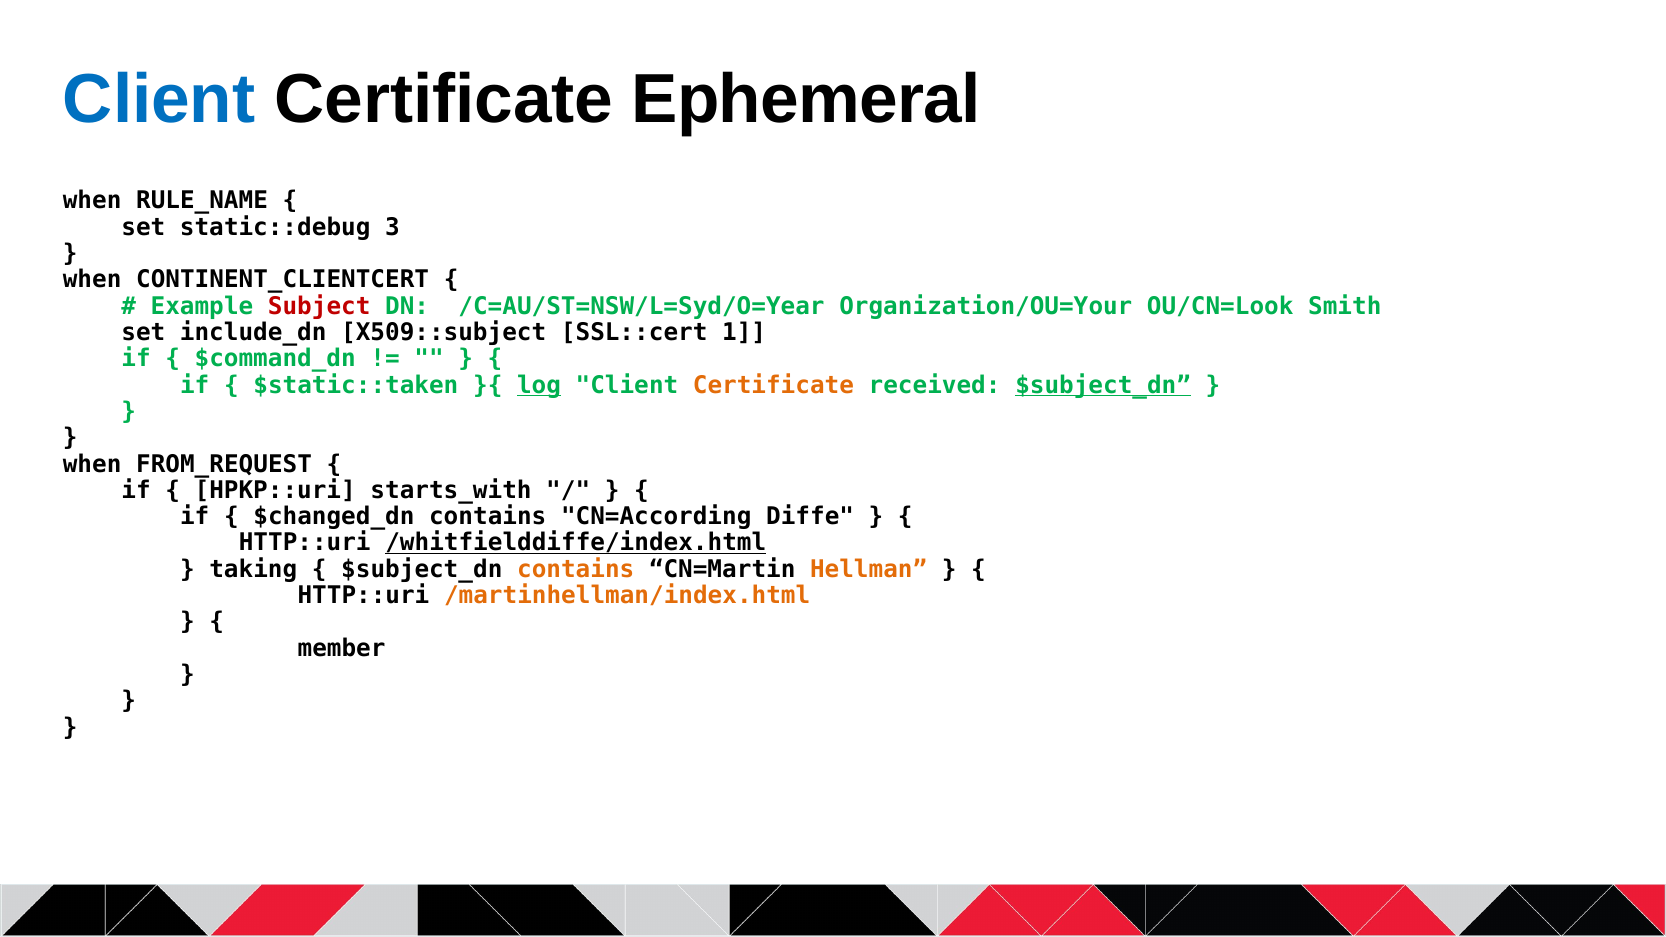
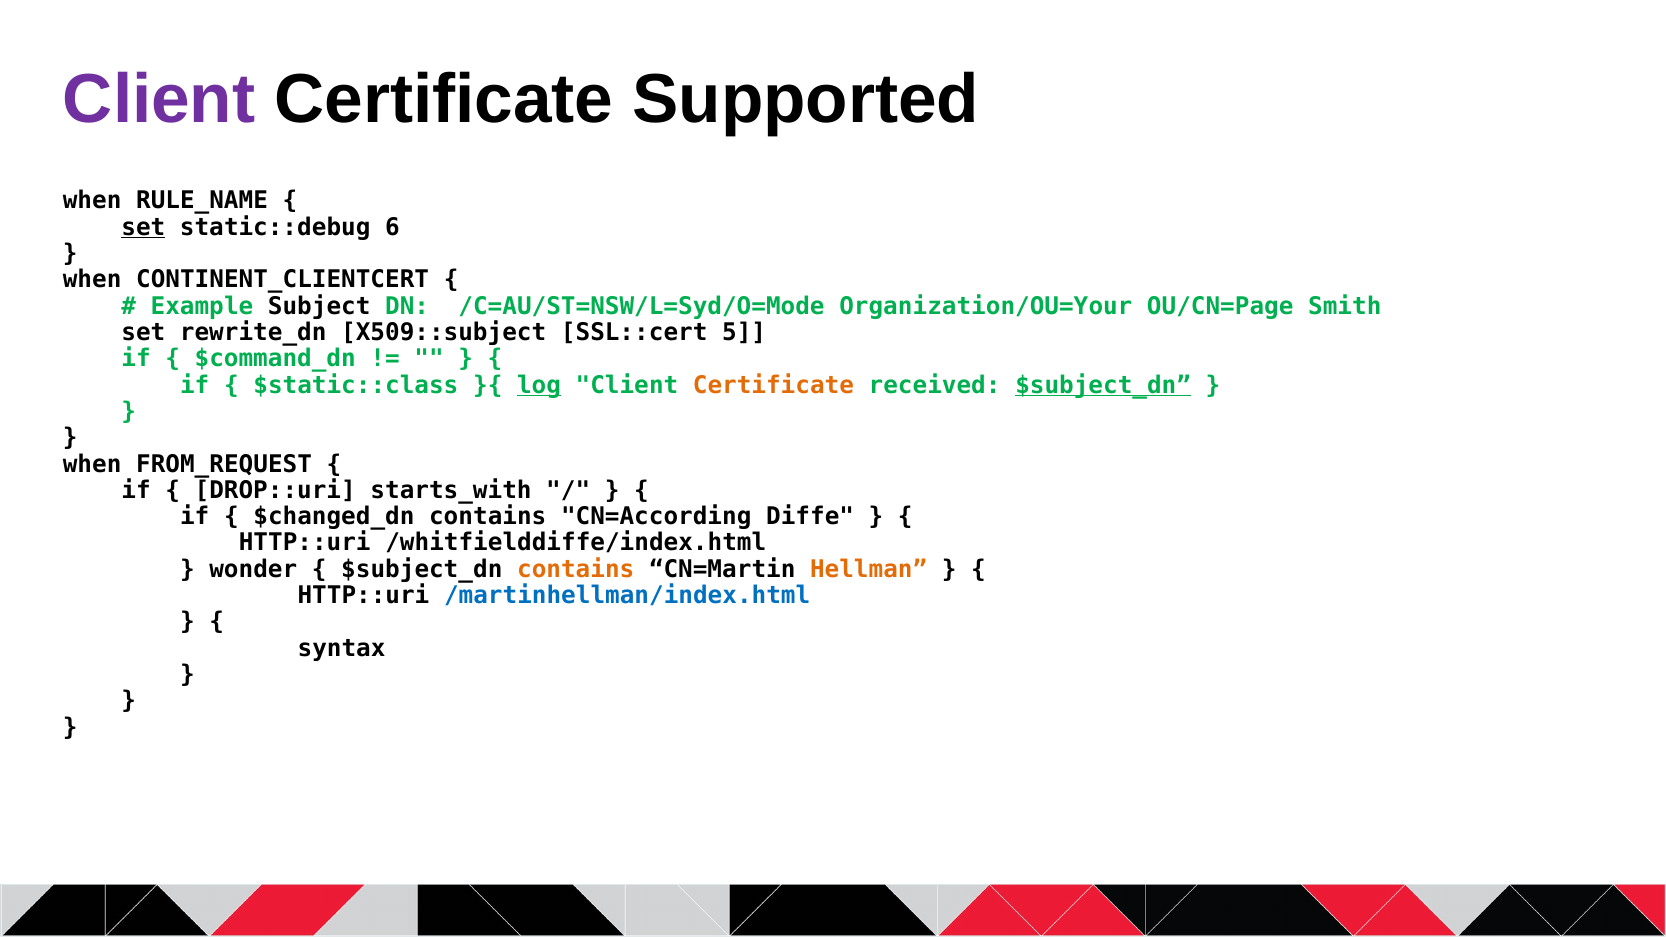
Client colour: blue -> purple (159, 100)
Ephemeral: Ephemeral -> Supported (806, 100)
set underline: none -> present (143, 227)
3: 3 -> 6 (392, 227)
Subject colour: red -> black (319, 306)
/C=AU/ST=NSW/L=Syd/O=Year: /C=AU/ST=NSW/L=Syd/O=Year -> /C=AU/ST=NSW/L=Syd/O=Mode (642, 306)
OU/CN=Look: OU/CN=Look -> OU/CN=Page (1220, 306)
include_dn: include_dn -> rewrite_dn (253, 332)
1: 1 -> 5 (744, 332)
$static::taken: $static::taken -> $static::class (356, 385)
HPKP::uri: HPKP::uri -> DROP::uri (275, 490)
/whitfielddiffe/index.html underline: present -> none (576, 543)
taking: taking -> wonder (253, 569)
/martinhellman/index.html colour: orange -> blue (627, 596)
member: member -> syntax (342, 648)
